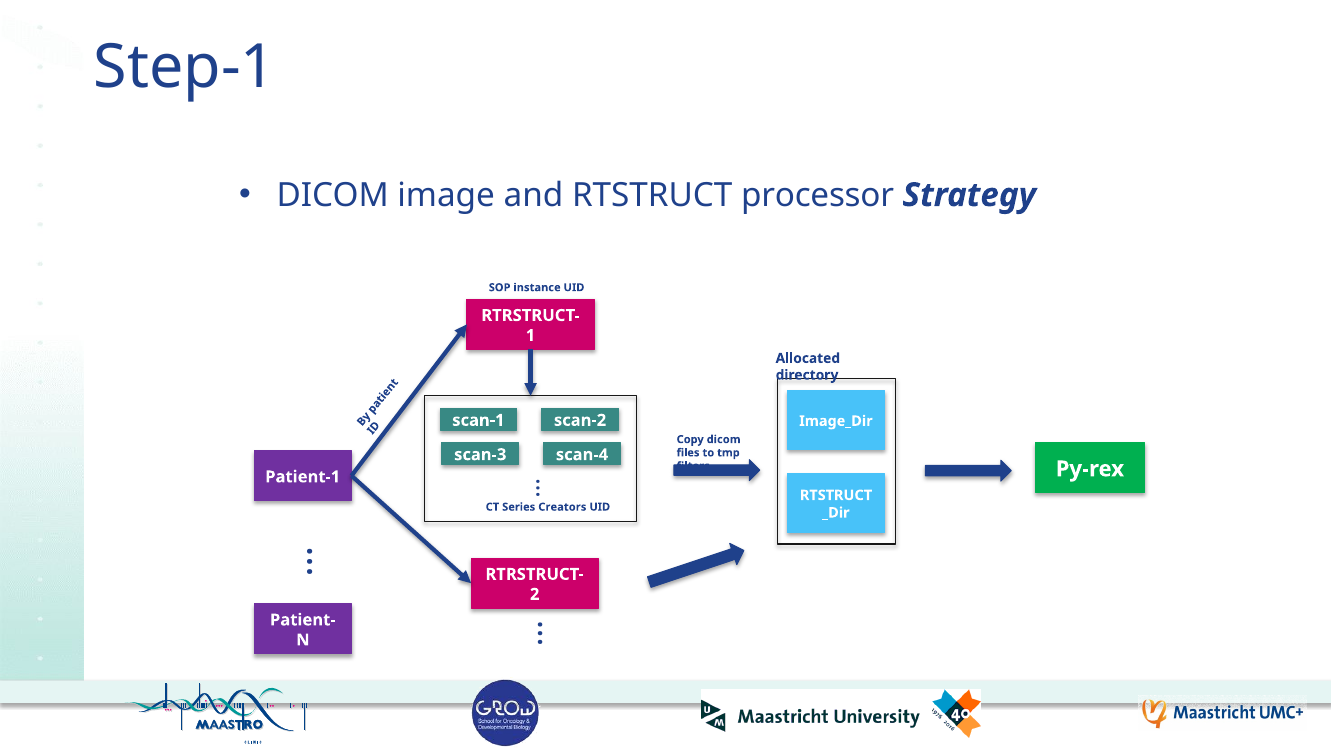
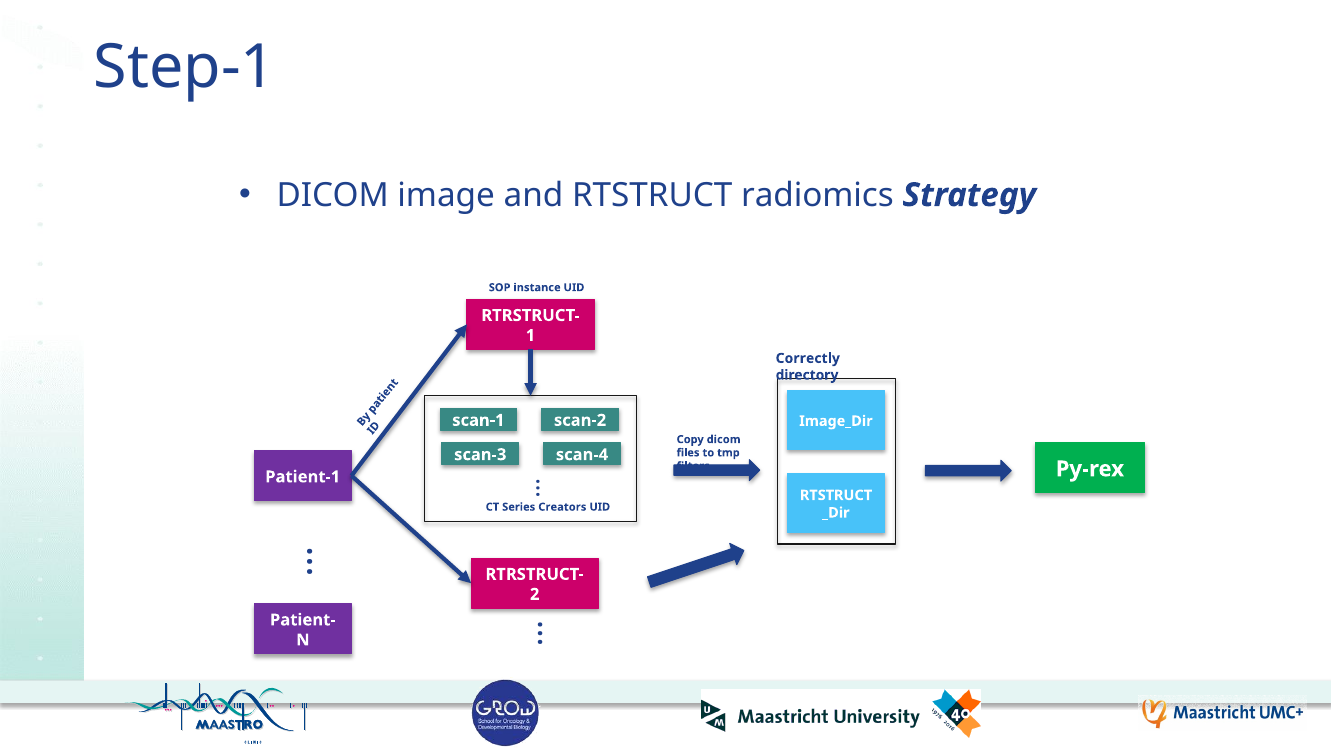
processor: processor -> radiomics (817, 195)
Allocated: Allocated -> Correctly (808, 358)
